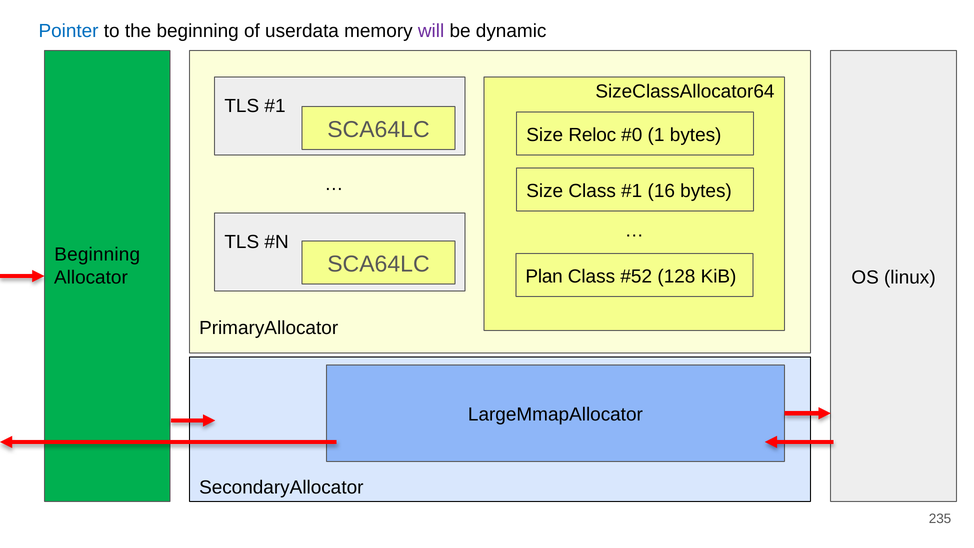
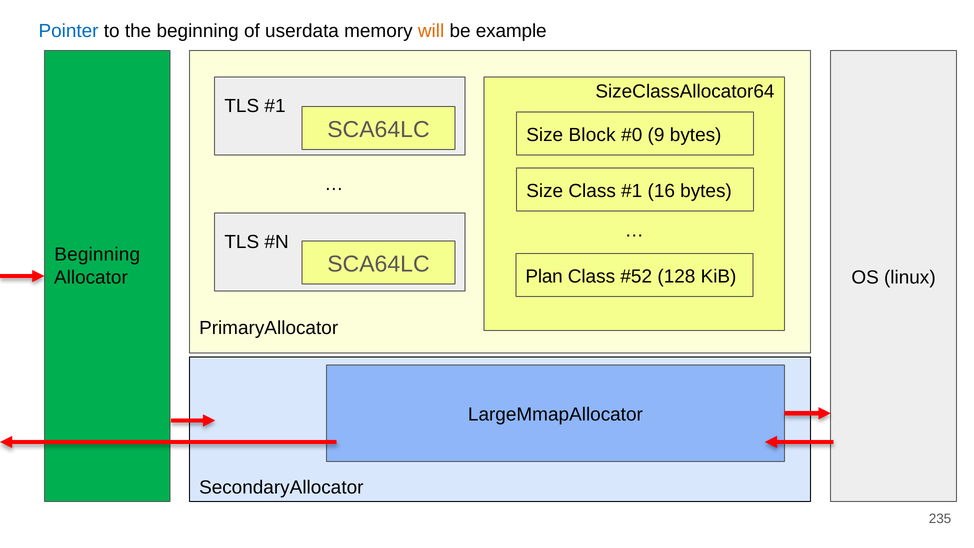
will colour: purple -> orange (431, 31)
dynamic: dynamic -> example (511, 31)
Reloc: Reloc -> Block (592, 135)
1: 1 -> 9 (656, 135)
